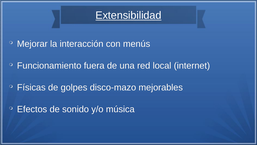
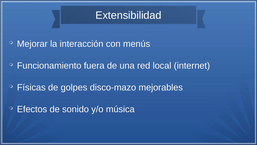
Extensibilidad underline: present -> none (128, 15)
